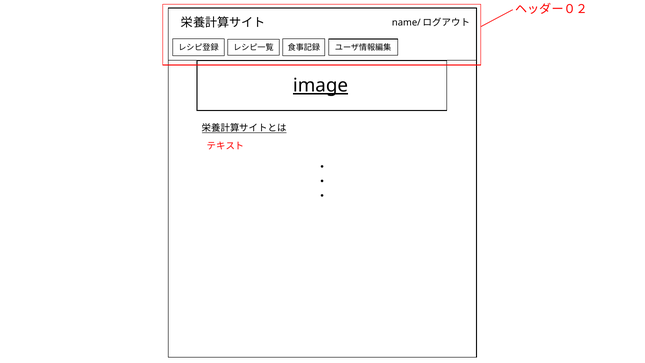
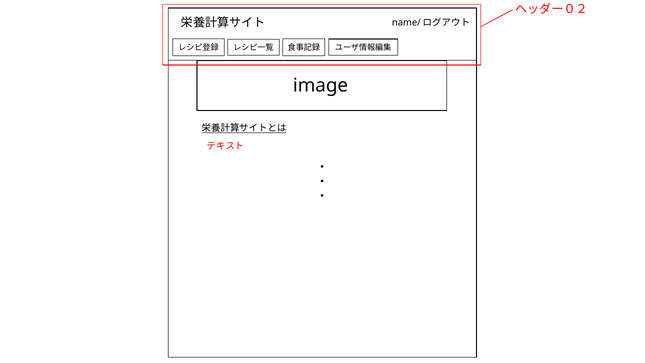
image underline: present -> none (321, 86)
